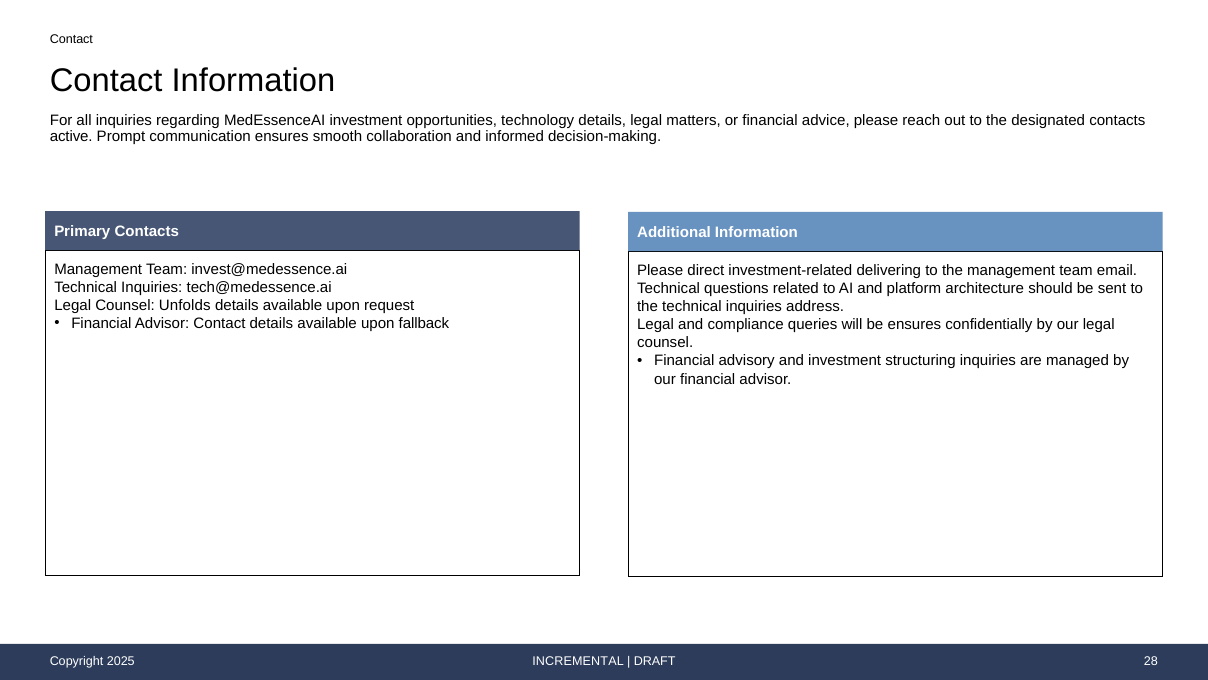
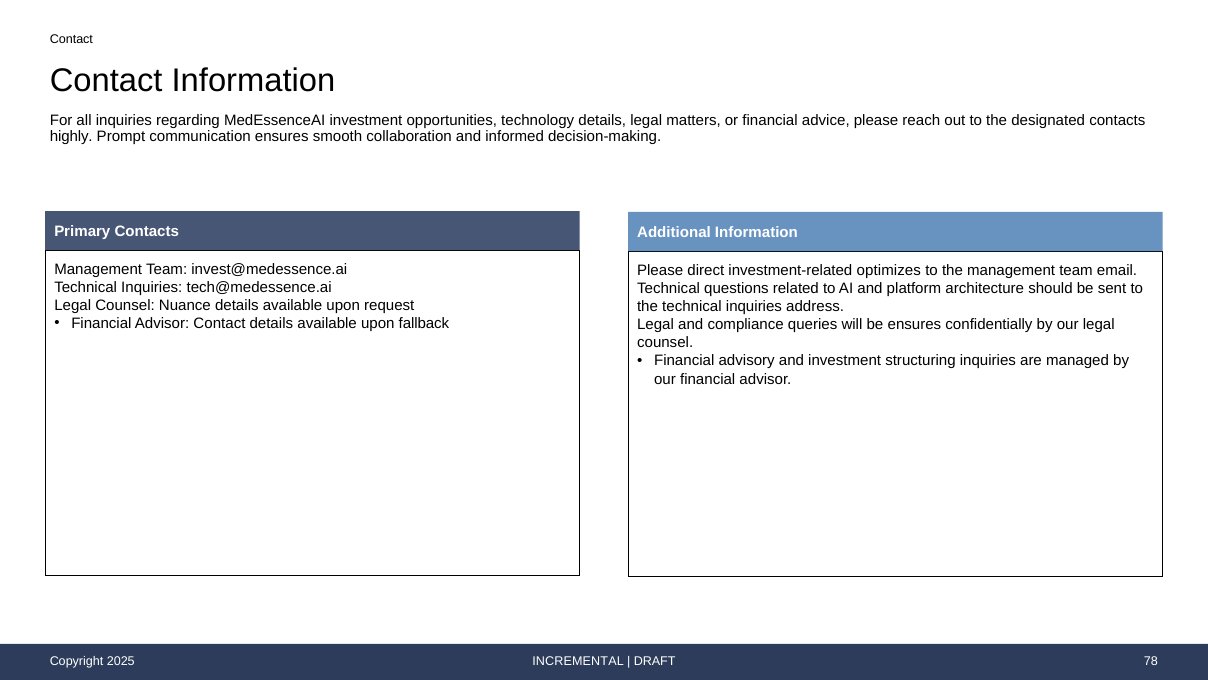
active: active -> highly (71, 137)
delivering: delivering -> optimizes (889, 270)
Unfolds: Unfolds -> Nuance (185, 305)
28: 28 -> 78 (1151, 661)
